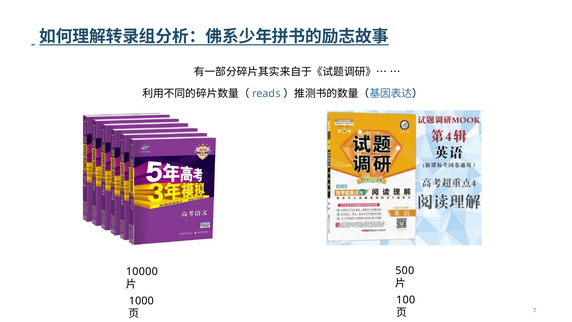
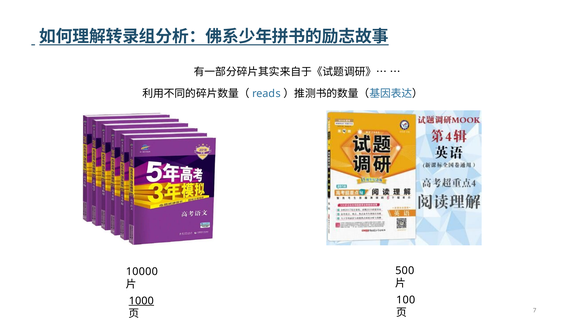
1000 underline: none -> present (141, 301)
